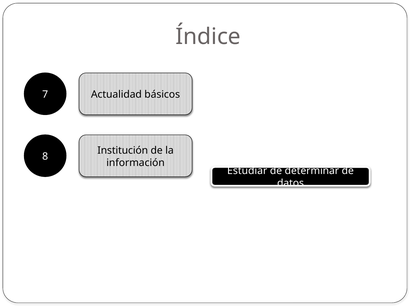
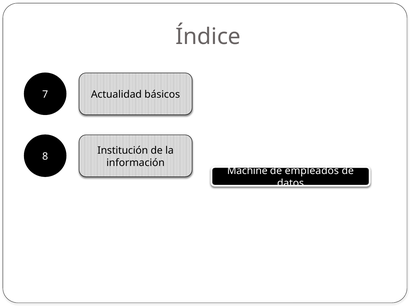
Estudiar: Estudiar -> Machine (247, 171)
determinar: determinar -> empleados (312, 171)
